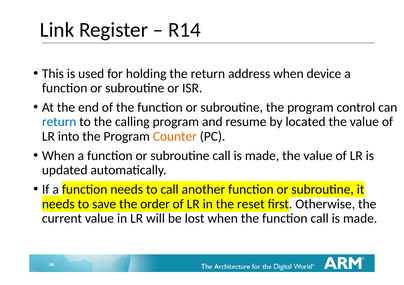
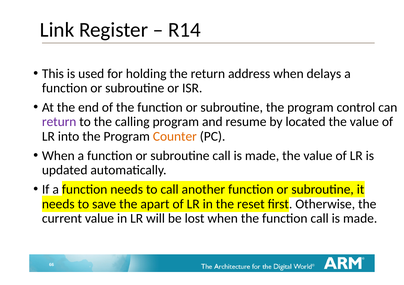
device: device -> delays (324, 74)
return colour: blue -> purple (59, 122)
order: order -> apart (155, 204)
